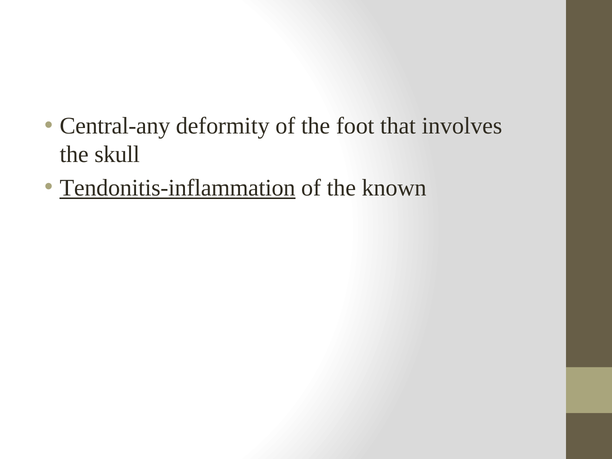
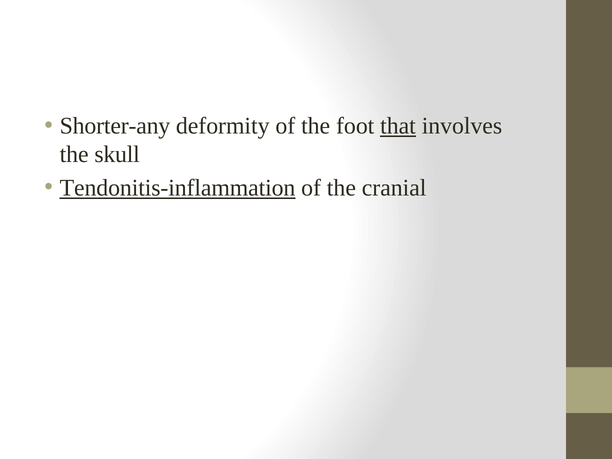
Central-any: Central-any -> Shorter-any (115, 126)
that underline: none -> present (398, 126)
known: known -> cranial (394, 188)
